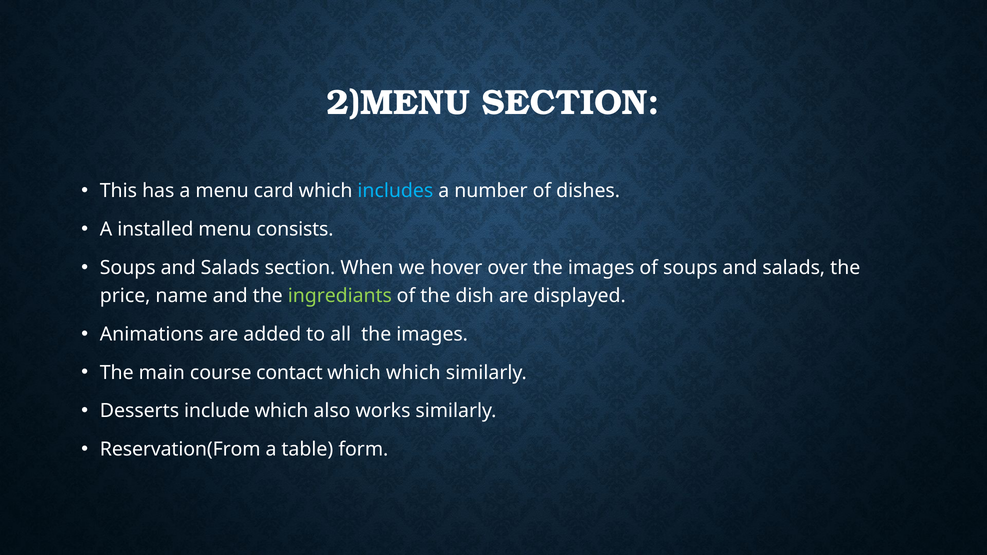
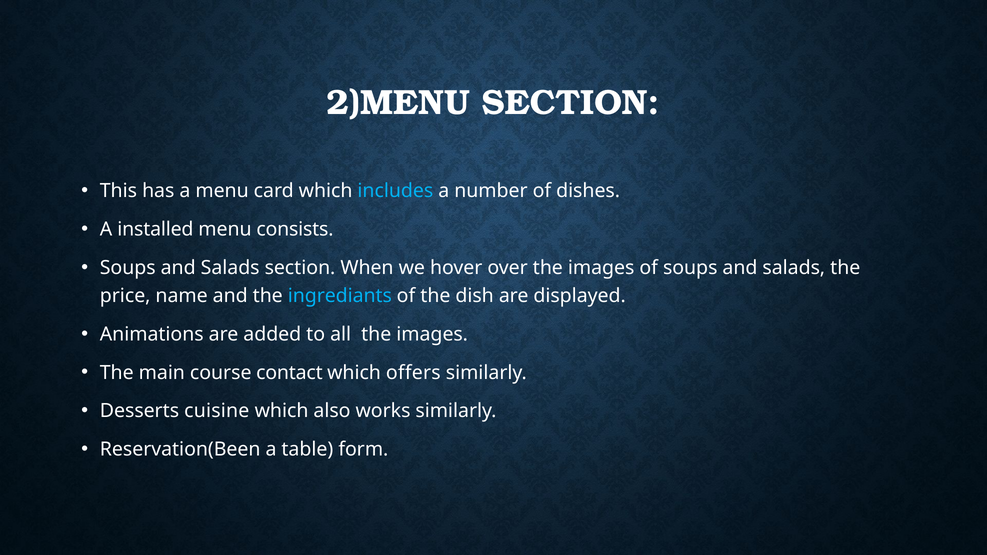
ingrediants colour: light green -> light blue (340, 296)
which which: which -> offers (413, 373)
include: include -> cuisine (217, 411)
Reservation(From: Reservation(From -> Reservation(Been (180, 450)
